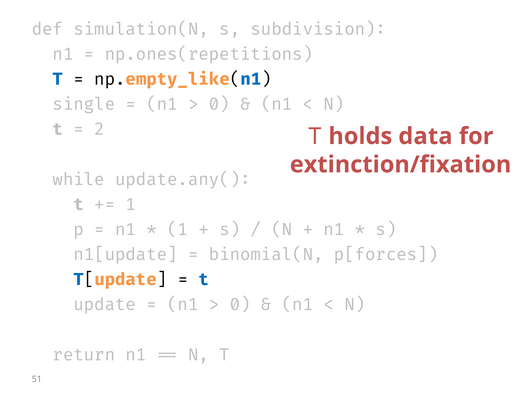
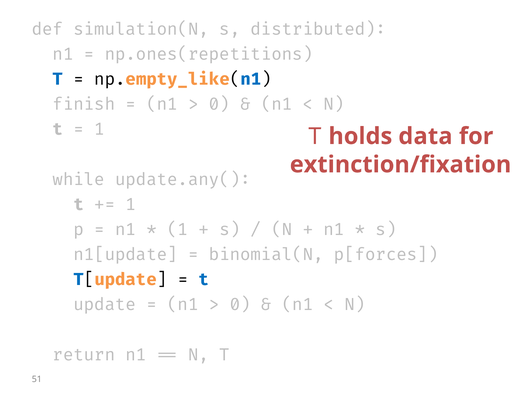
subdivision: subdivision -> distributed (318, 29)
single: single -> finish (84, 104)
2: 2 -> 1 (100, 129)
